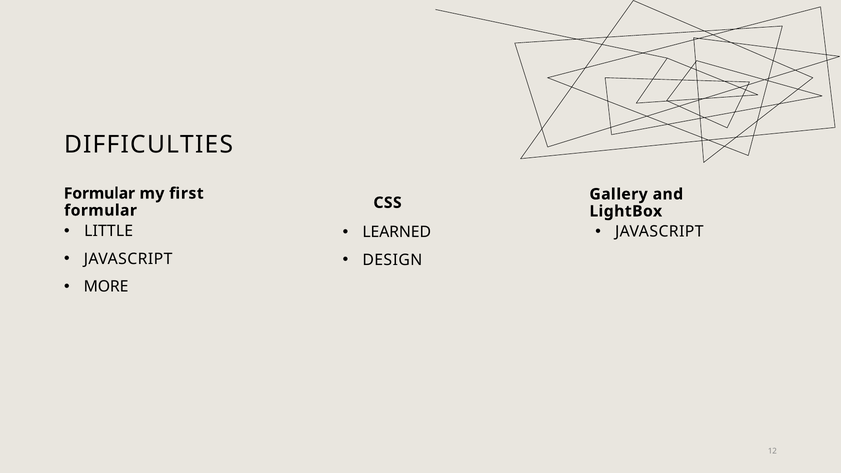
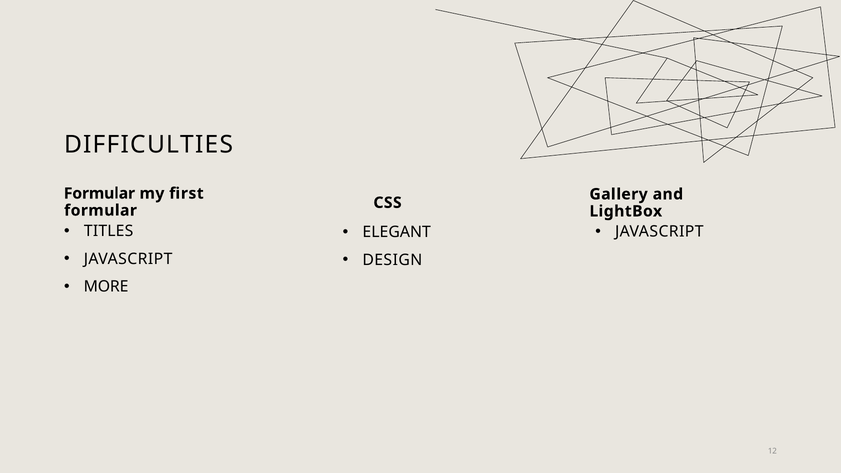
LITTLE: LITTLE -> TITLES (109, 231)
LEARNED: LEARNED -> ELEGANT (397, 232)
